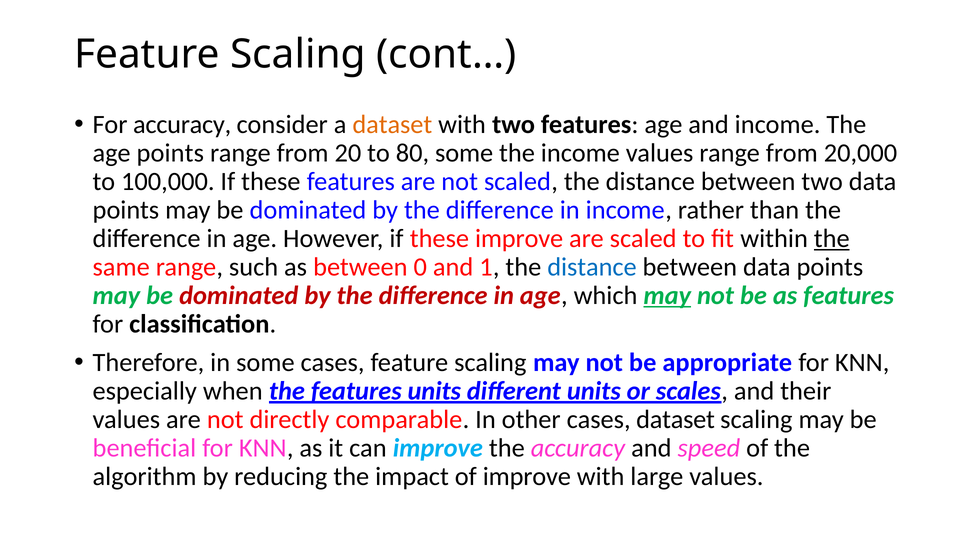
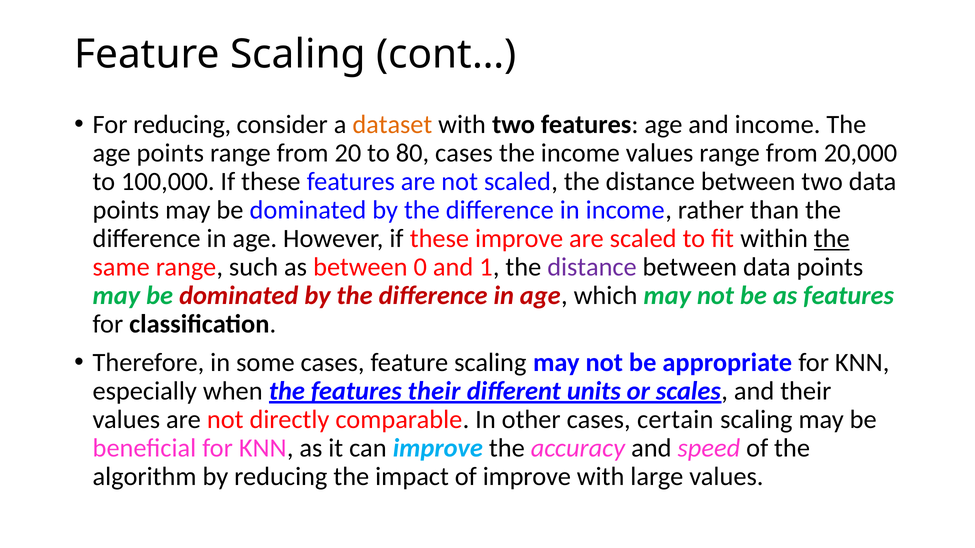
For accuracy: accuracy -> reducing (182, 125)
80 some: some -> cases (464, 153)
distance colour: blue -> purple (592, 267)
may underline: present -> none (667, 296)
features units: units -> their (434, 391)
cases dataset: dataset -> certain (675, 420)
